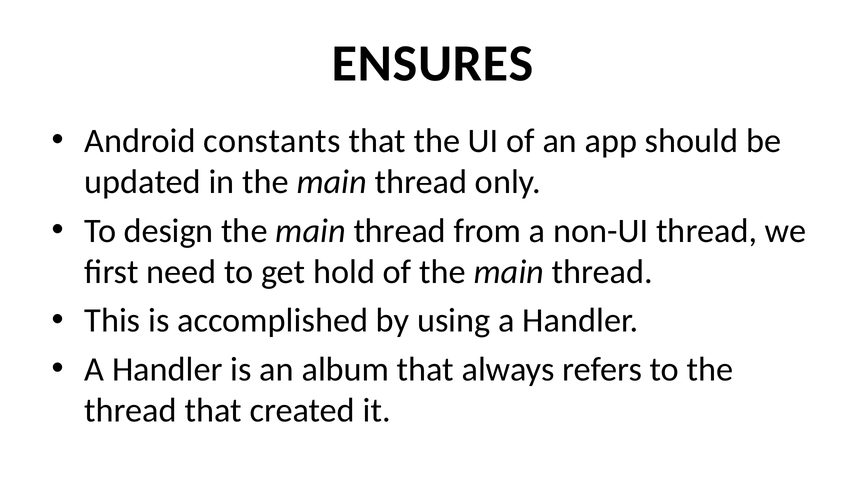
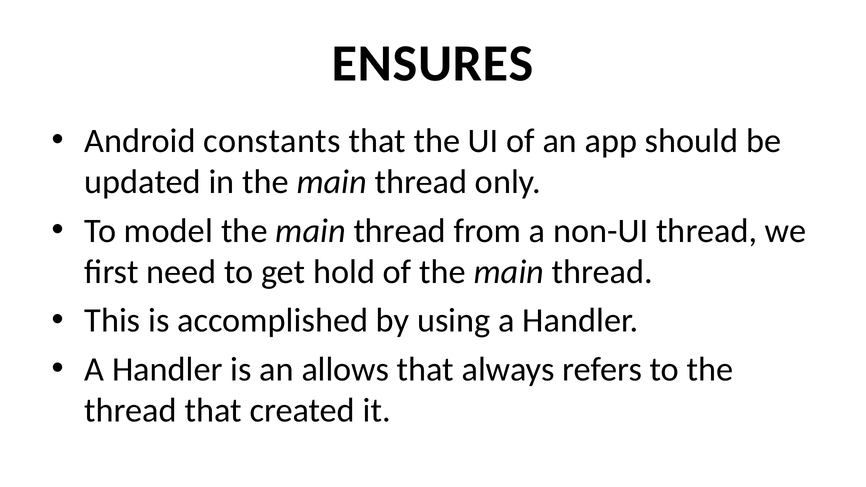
design: design -> model (169, 231)
album: album -> allows (345, 369)
